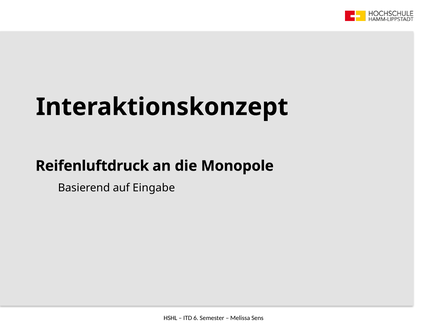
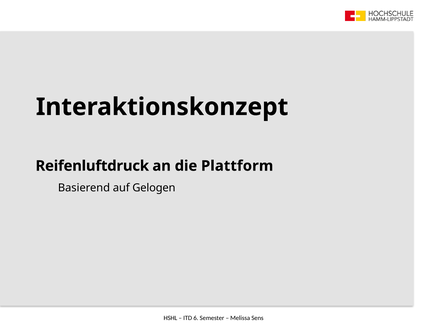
Monopole: Monopole -> Plattform (237, 166)
Eingabe: Eingabe -> Gelogen (154, 188)
